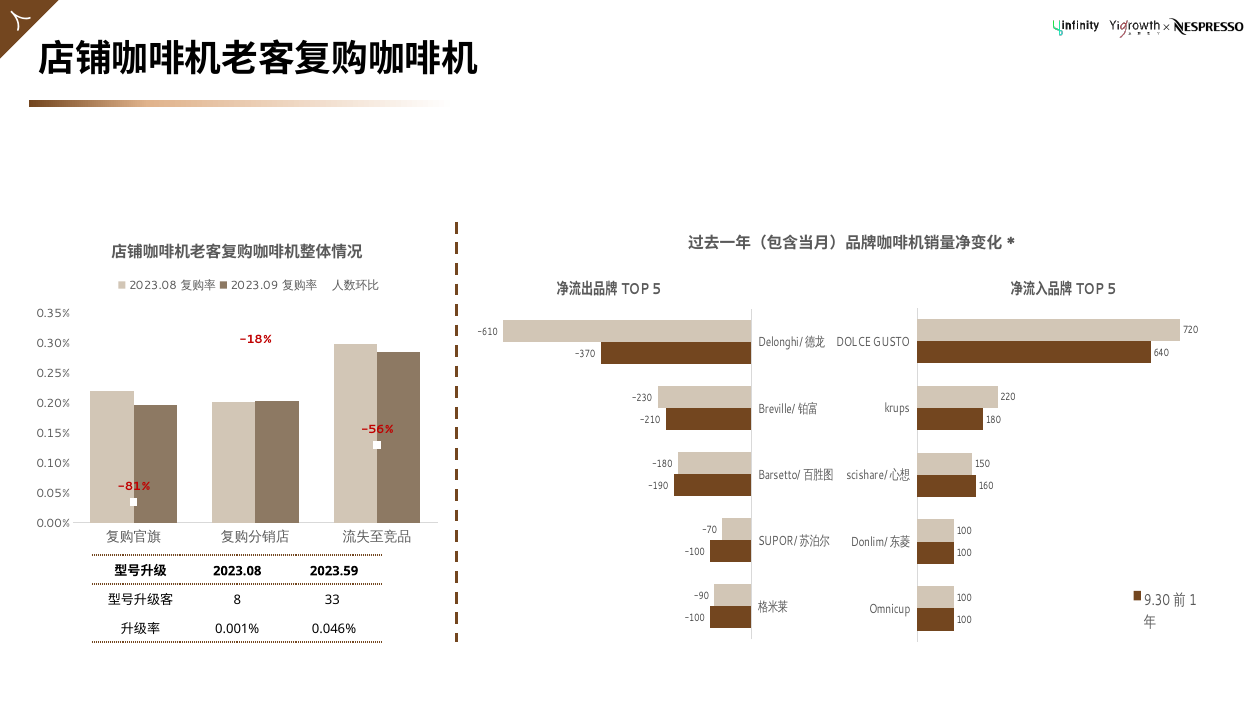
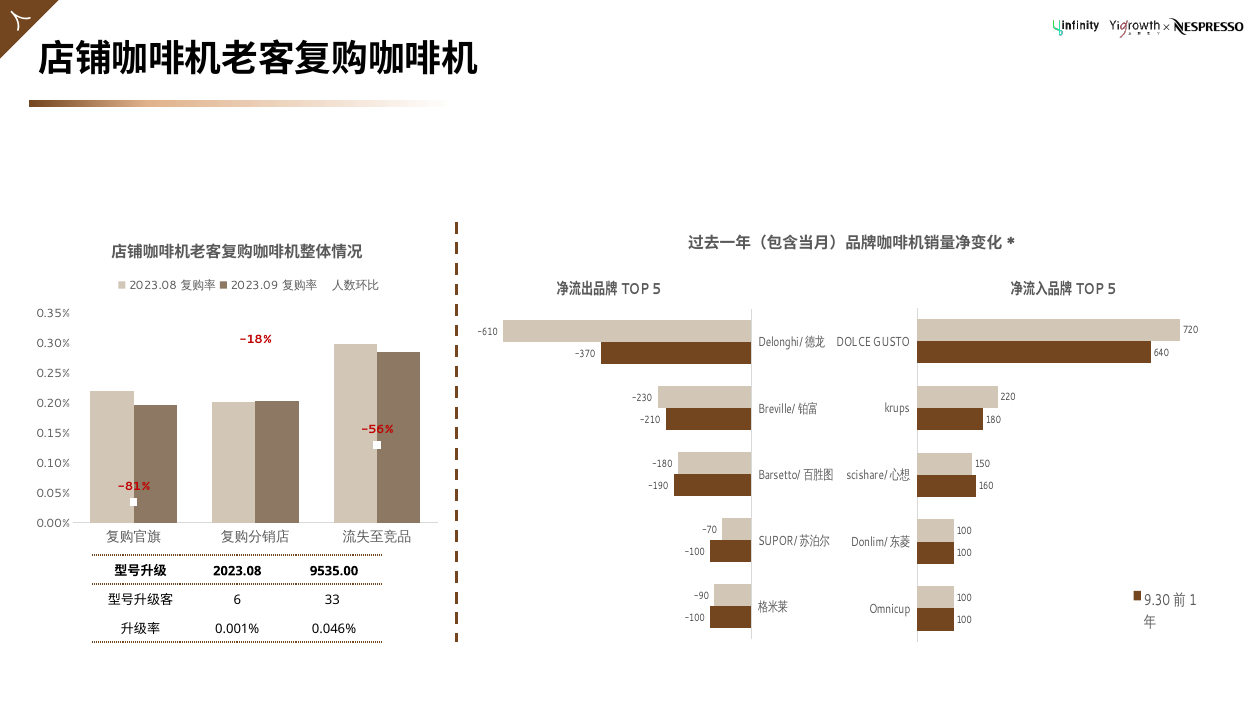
2023.59: 2023.59 -> 9535.00 (334, 571)
8: 8 -> 6 (237, 600)
